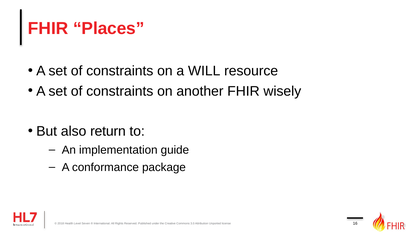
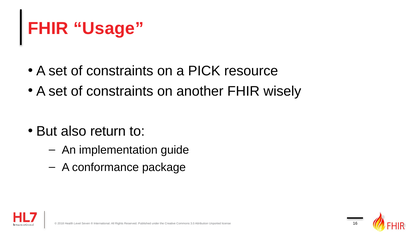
Places: Places -> Usage (109, 28)
WILL: WILL -> PICK (204, 71)
